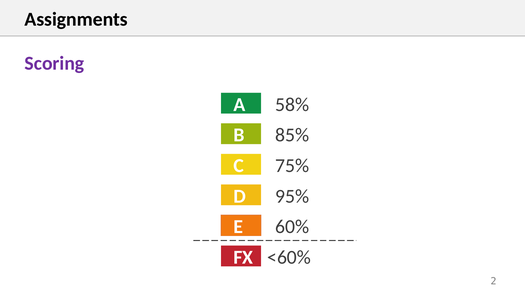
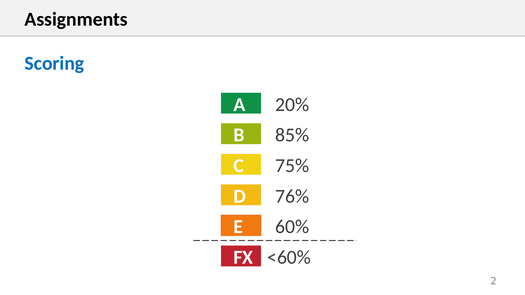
Scoring colour: purple -> blue (54, 64)
58%: 58% -> 20% (292, 105)
95%: 95% -> 76% (292, 196)
